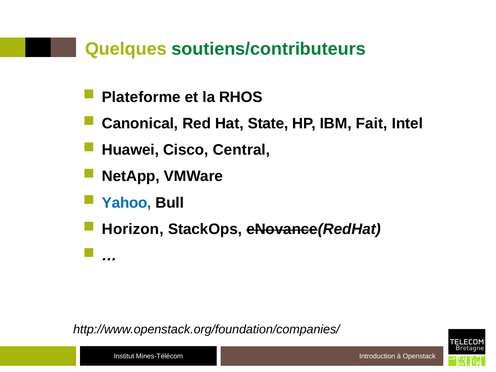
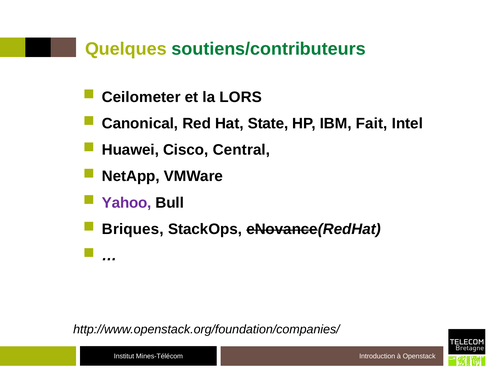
Plateforme: Plateforme -> Ceilometer (141, 97)
RHOS: RHOS -> LORS (241, 97)
Yahoo colour: blue -> purple (127, 203)
Horizon: Horizon -> Briques (133, 229)
